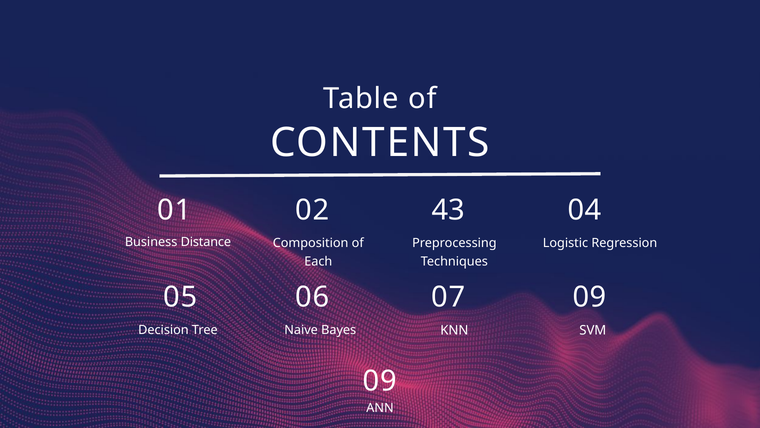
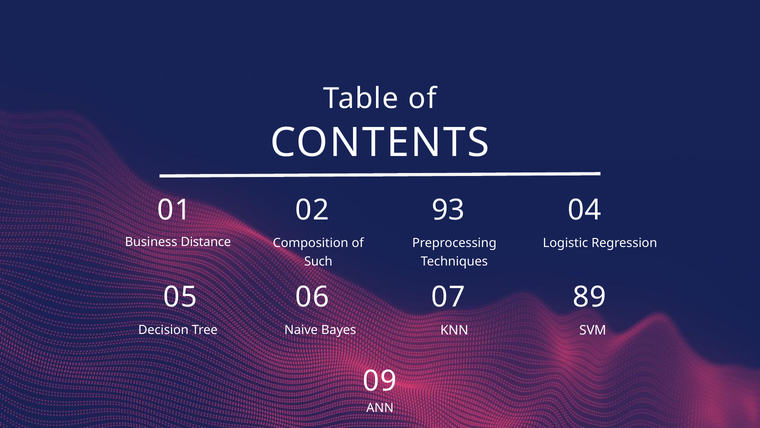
43: 43 -> 93 (448, 210)
Each: Each -> Such (318, 261)
07 09: 09 -> 89 (590, 297)
